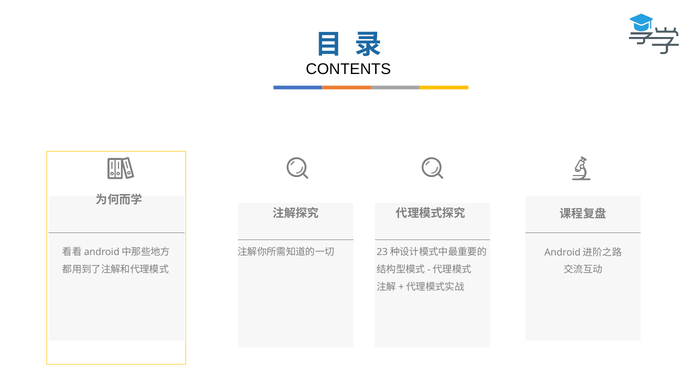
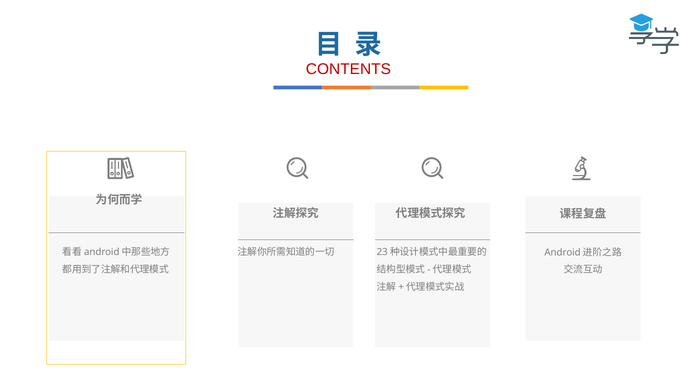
CONTENTS colour: black -> red (348, 69)
